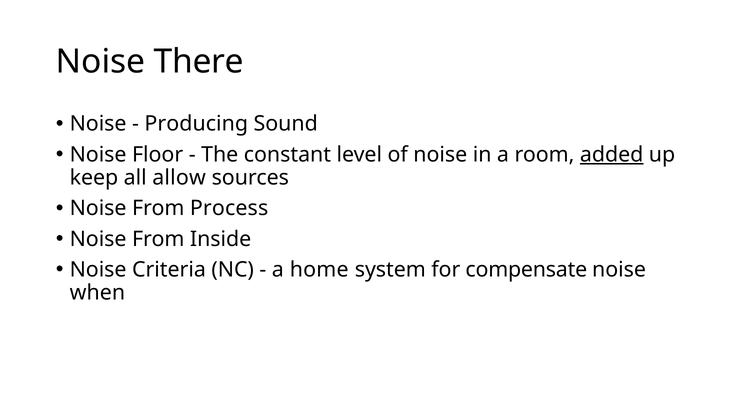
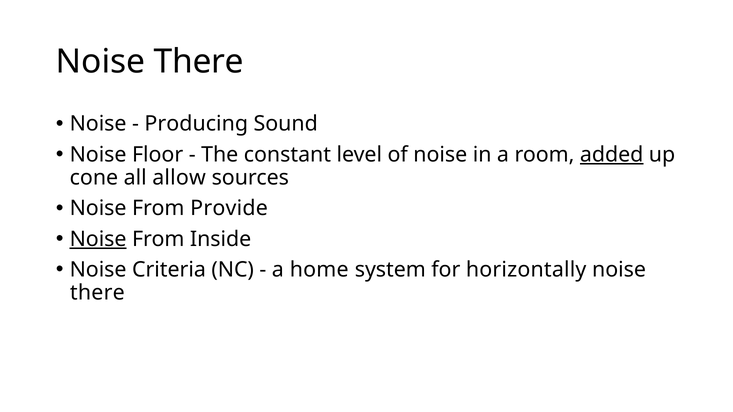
keep: keep -> cone (94, 178)
Process: Process -> Provide (229, 208)
Noise underline: none -> present (98, 239)
compensate: compensate -> horizontally (526, 270)
when: when -> there (97, 293)
